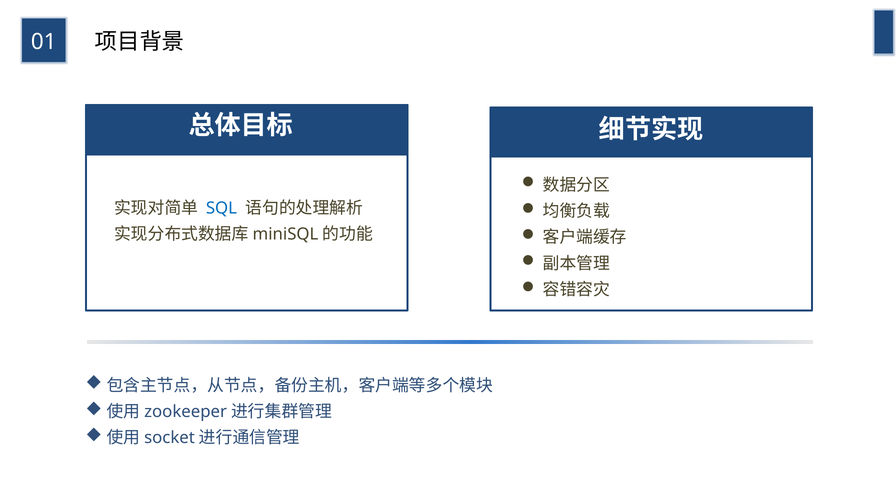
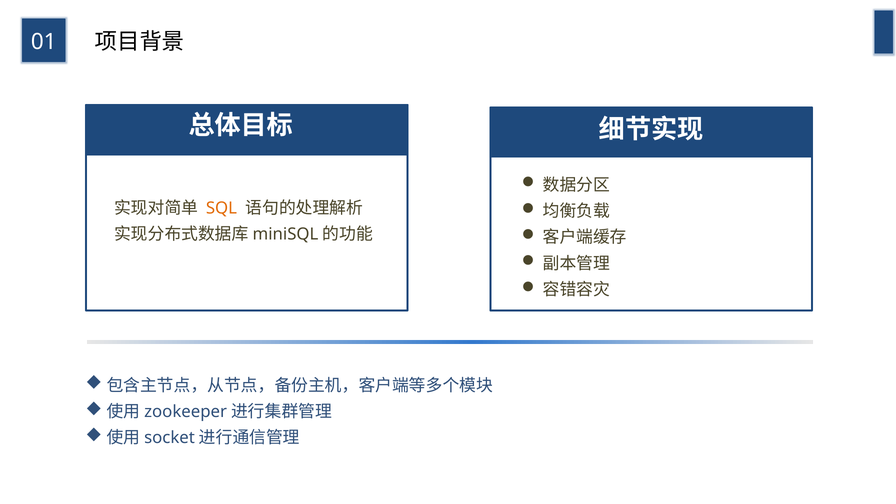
SQL colour: blue -> orange (221, 208)
